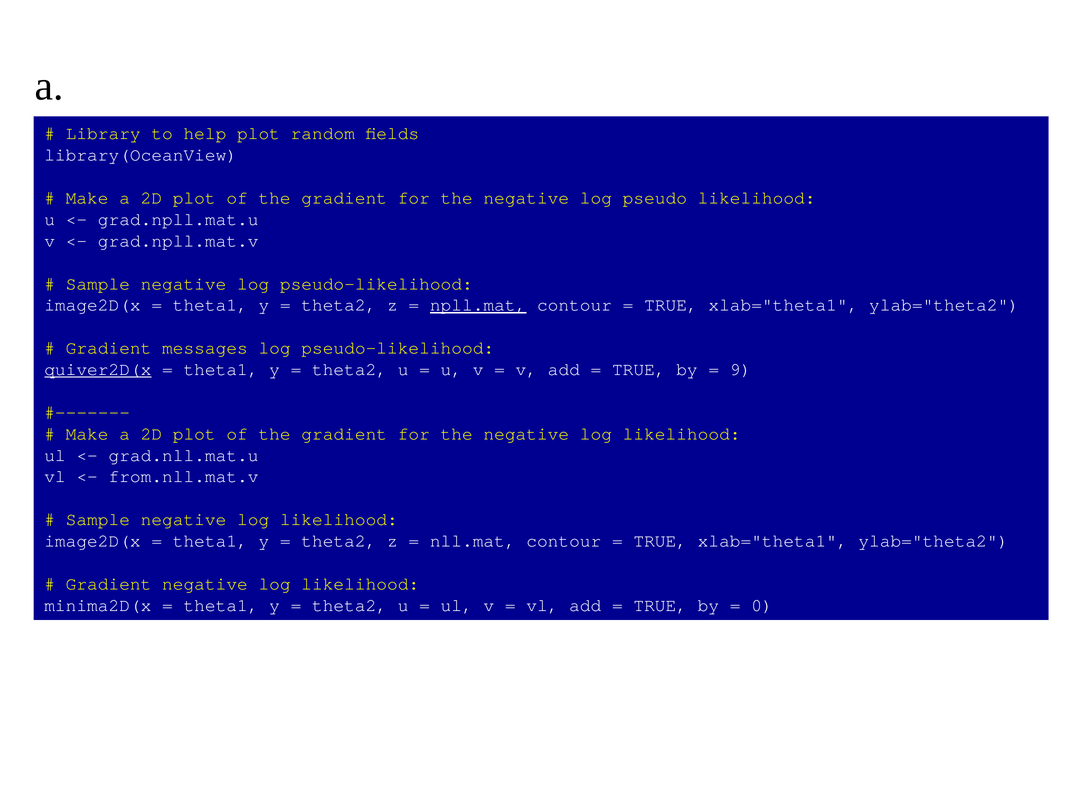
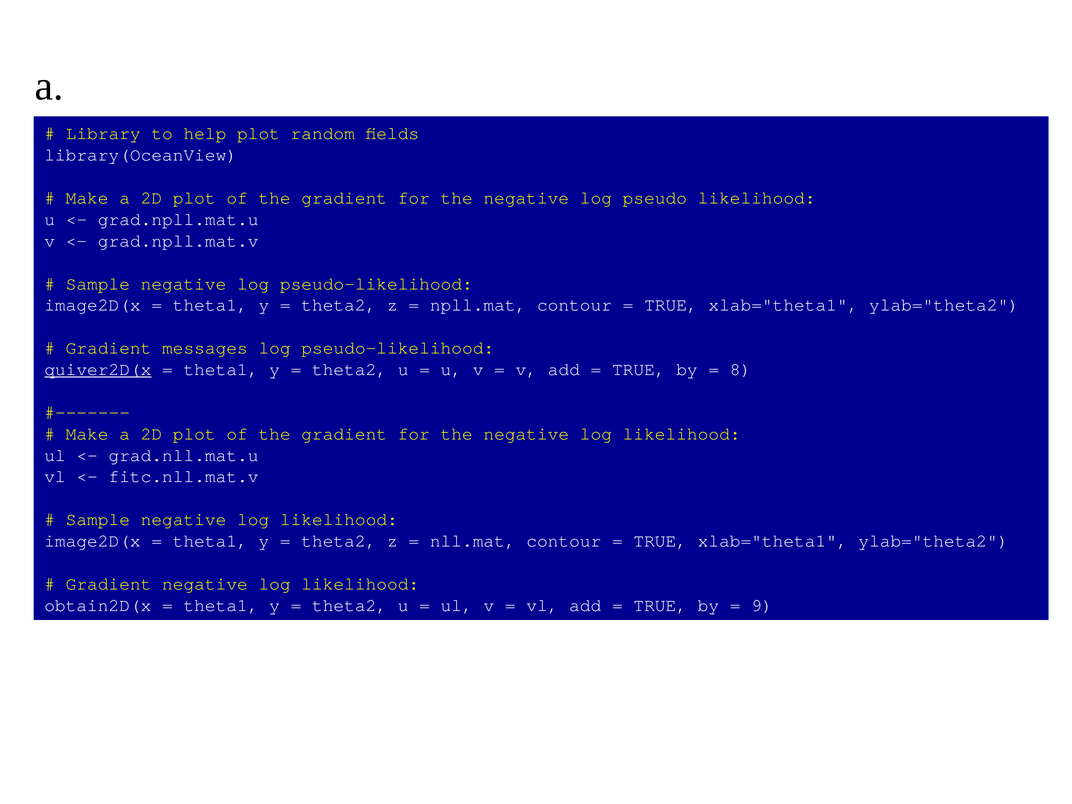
npll.mat underline: present -> none (478, 305)
9: 9 -> 8 (741, 369)
from.nll.mat.v: from.nll.mat.v -> fitc.nll.mat.v (184, 477)
minima2D(x: minima2D(x -> obtain2D(x (98, 605)
0: 0 -> 9 (762, 605)
